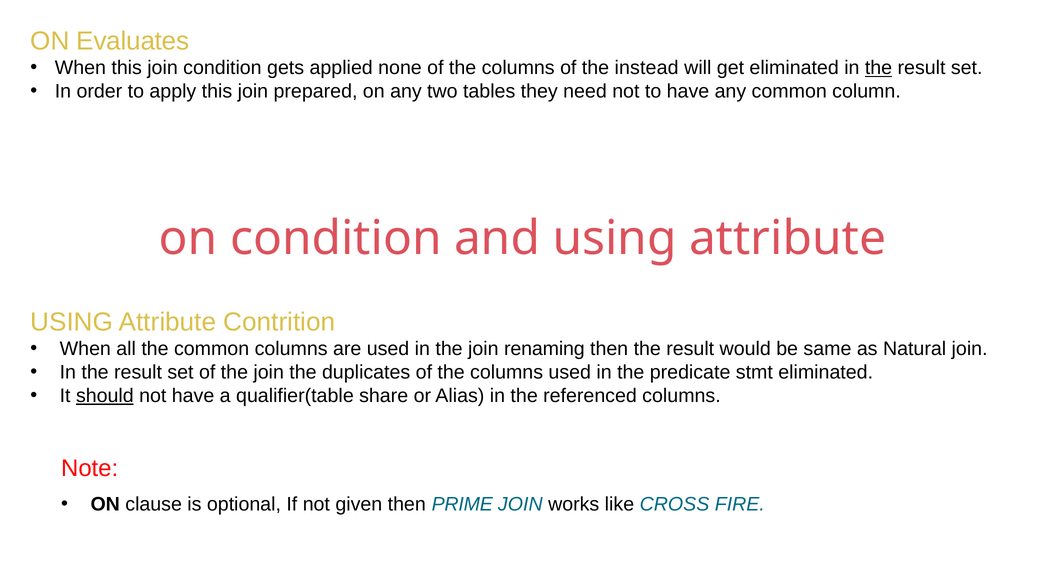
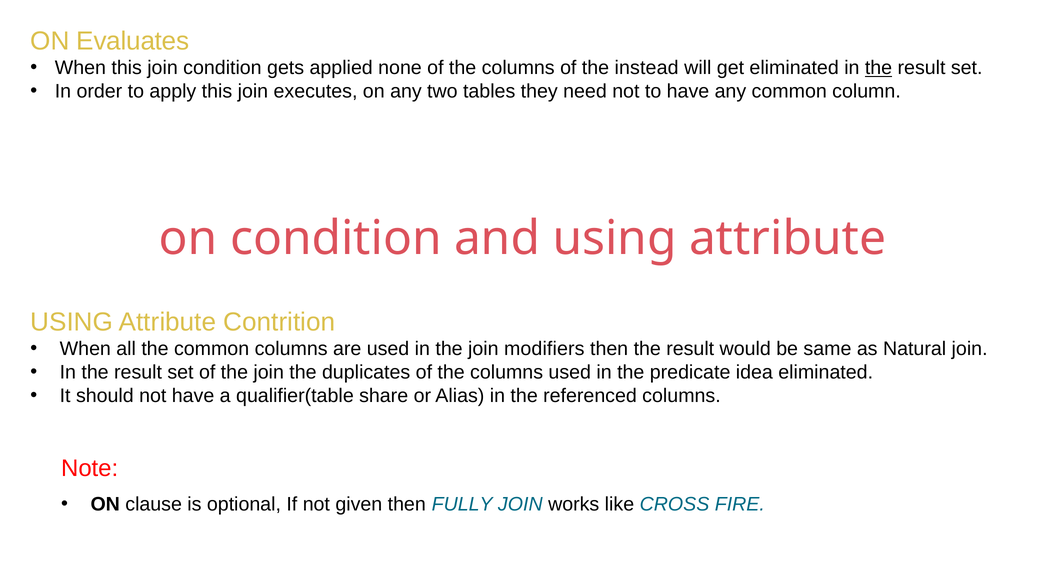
prepared: prepared -> executes (316, 91)
renaming: renaming -> modifiers (544, 349)
stmt: stmt -> idea (754, 373)
should underline: present -> none (105, 396)
PRIME: PRIME -> FULLY (462, 505)
